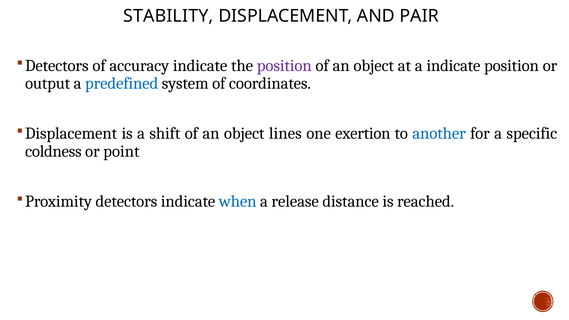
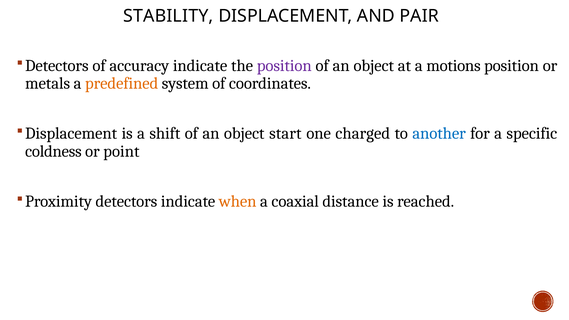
a indicate: indicate -> motions (454, 66)
output: output -> metals (48, 83)
predefined colour: blue -> orange (122, 83)
lines: lines -> start (285, 134)
exertion: exertion -> charged (363, 134)
when colour: blue -> orange (238, 202)
release: release -> coaxial (295, 202)
